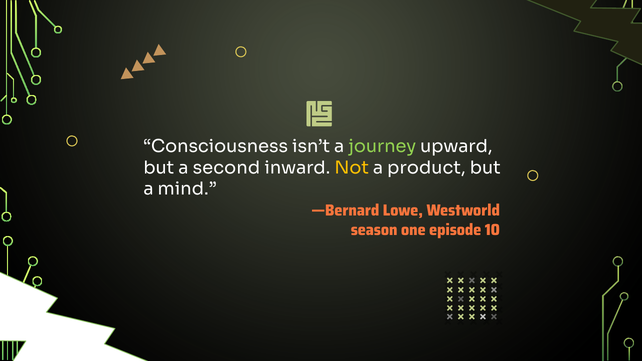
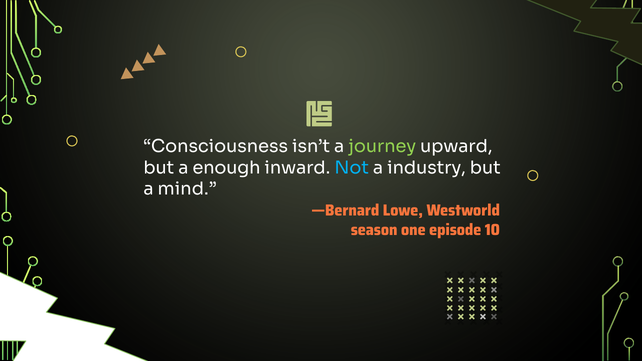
second: second -> enough (227, 168)
Not colour: yellow -> light blue (352, 168)
product: product -> industry (427, 168)
